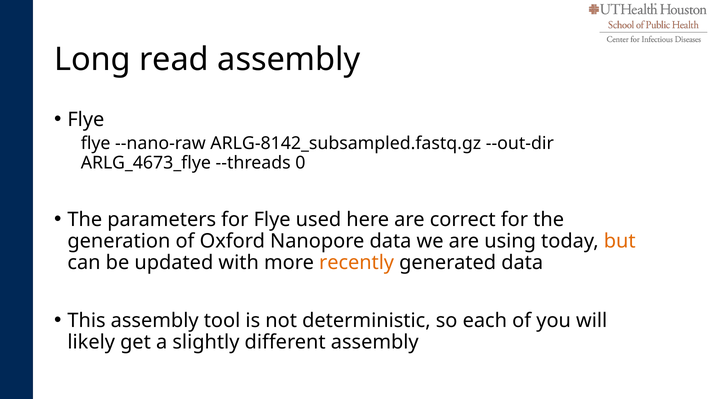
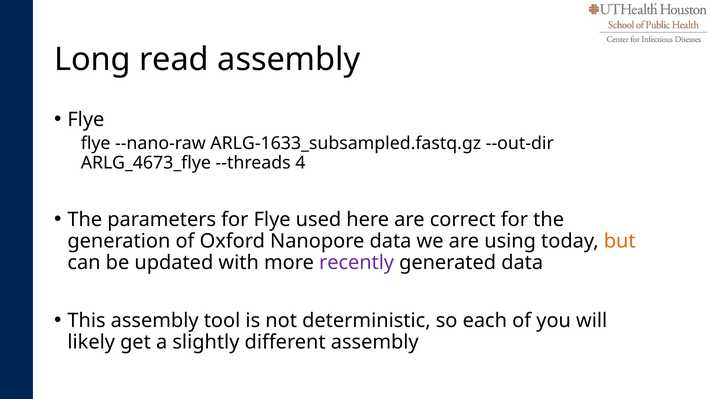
ARLG-8142_subsampled.fastq.gz: ARLG-8142_subsampled.fastq.gz -> ARLG-1633_subsampled.fastq.gz (346, 144)
0: 0 -> 4 (300, 163)
recently colour: orange -> purple (357, 263)
